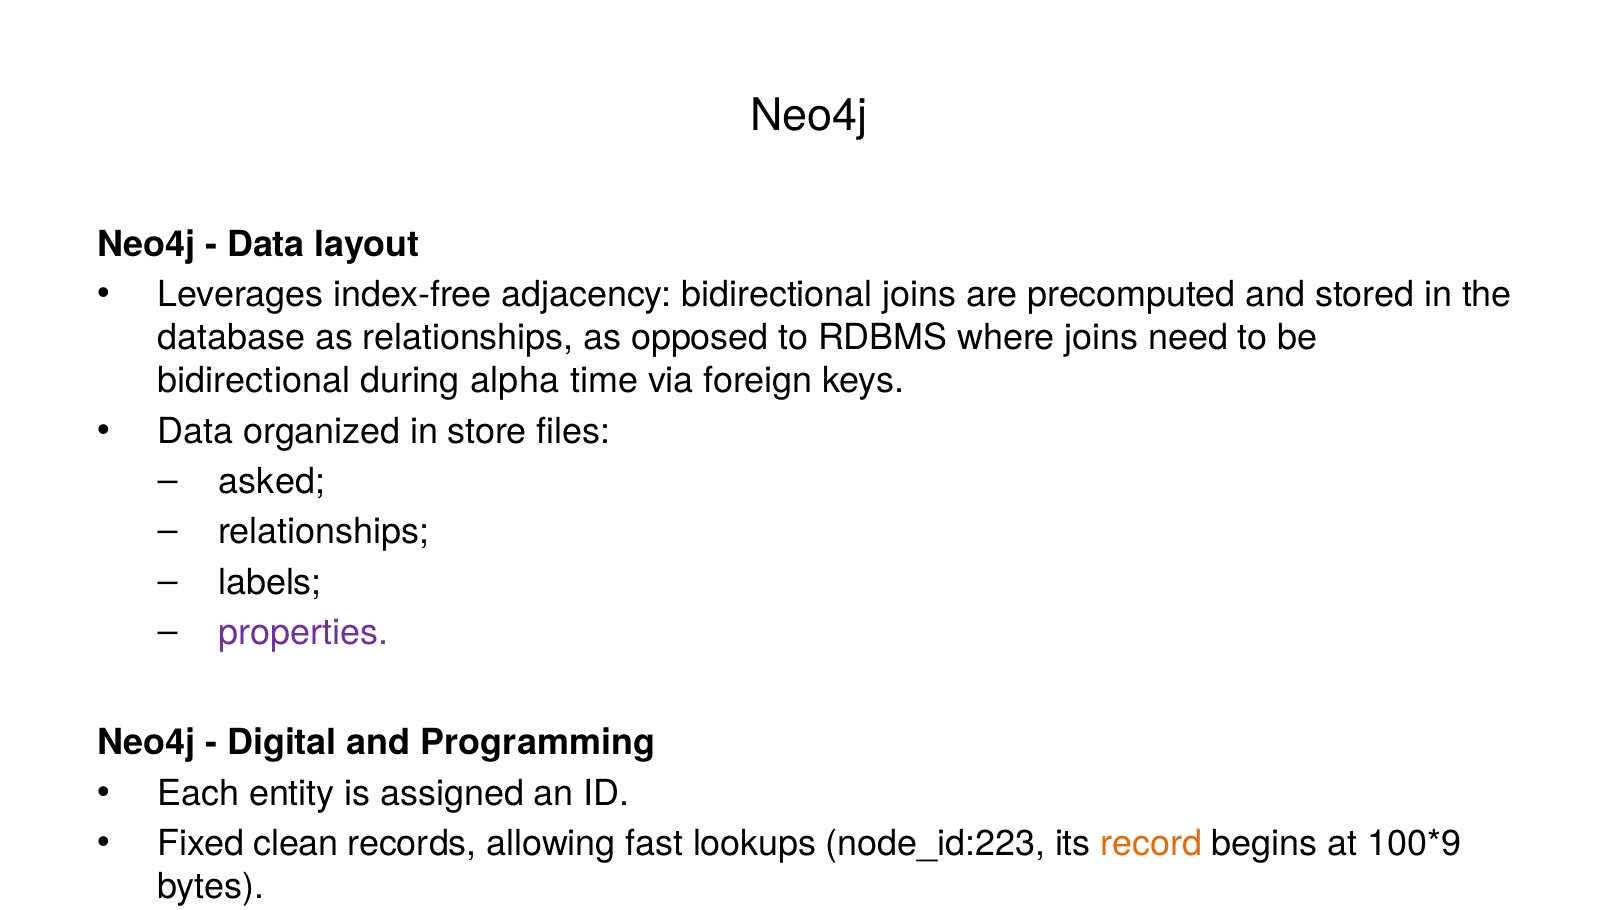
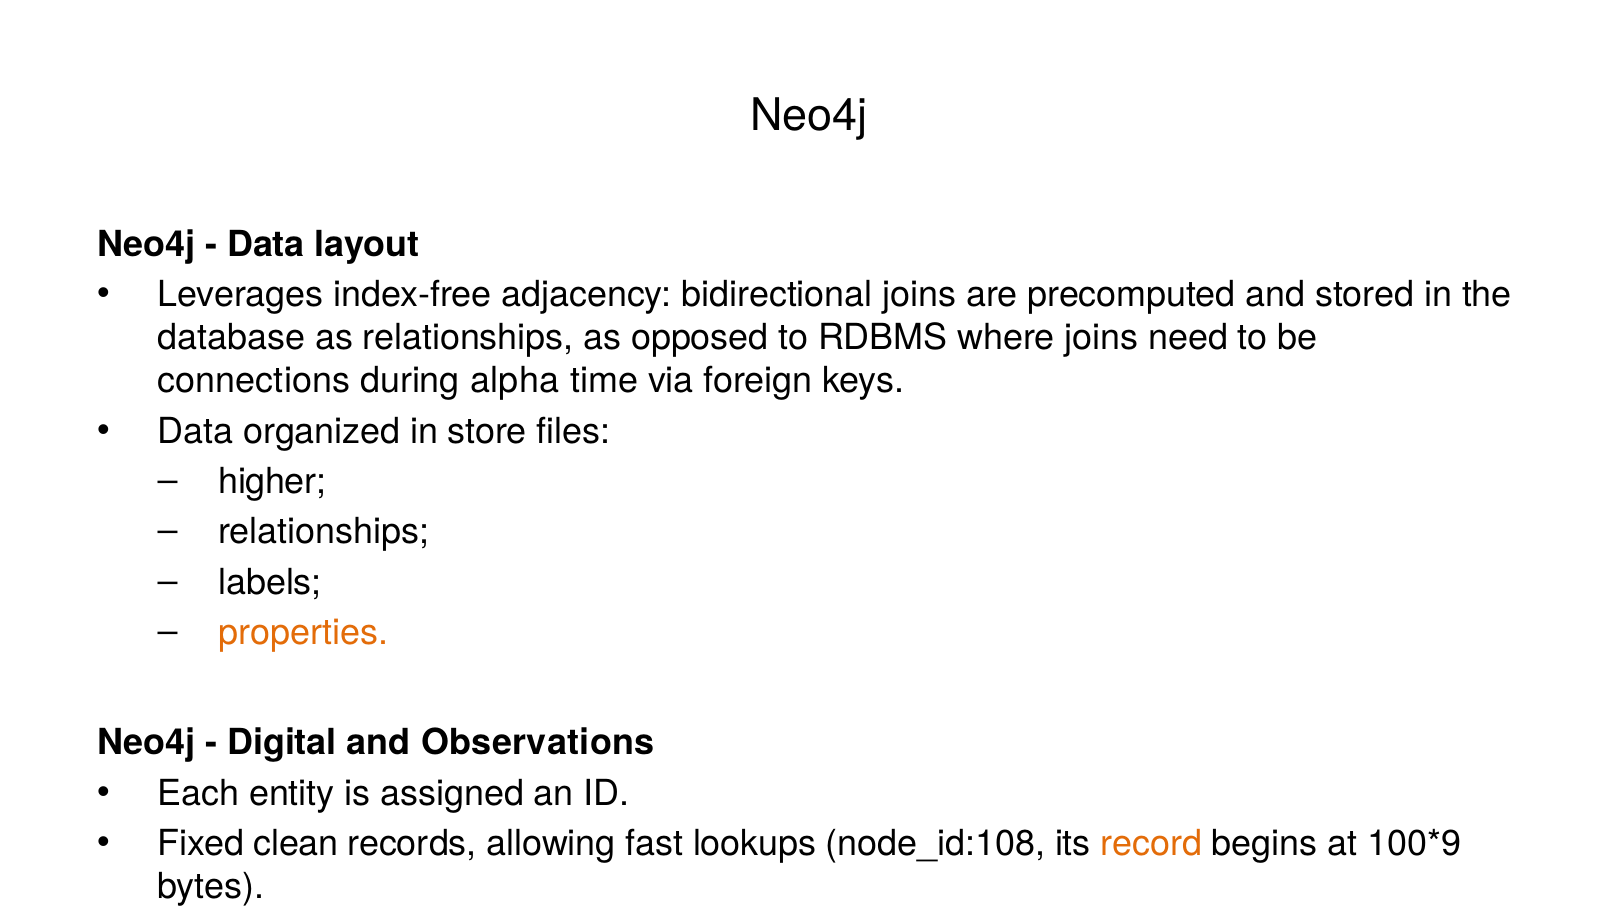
bidirectional: bidirectional -> connections (254, 381)
asked: asked -> higher (272, 482)
properties colour: purple -> orange (303, 633)
Programming: Programming -> Observations (538, 743)
node_id:223: node_id:223 -> node_id:108 (936, 844)
